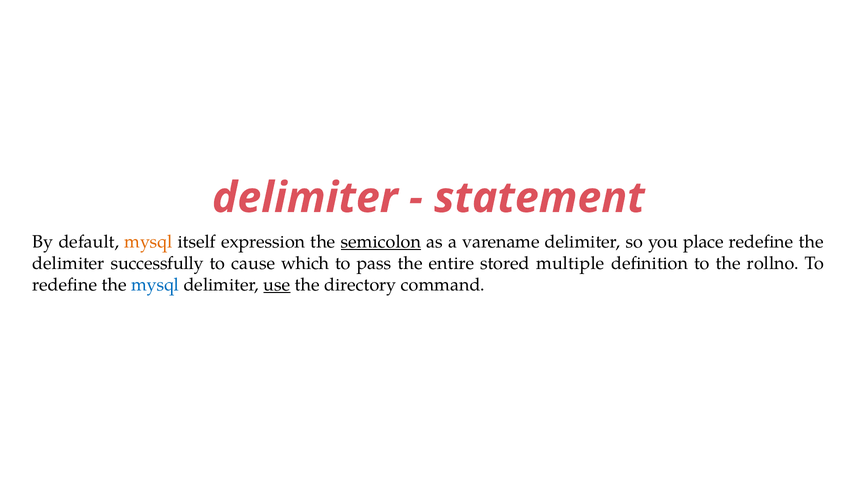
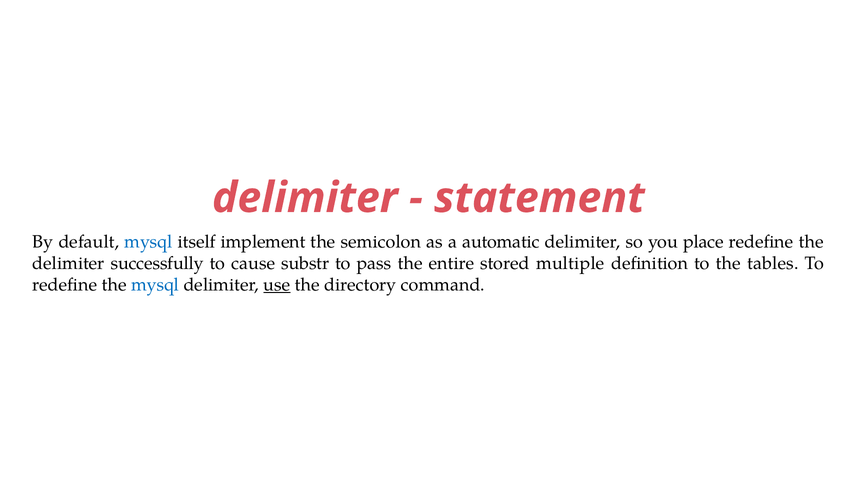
mysql colour: orange -> blue (148, 242)
expression: expression -> implement (263, 242)
semicolon underline: present -> none (381, 242)
varename: varename -> automatic (501, 242)
which: which -> substr (305, 263)
rollno: rollno -> tables (773, 263)
